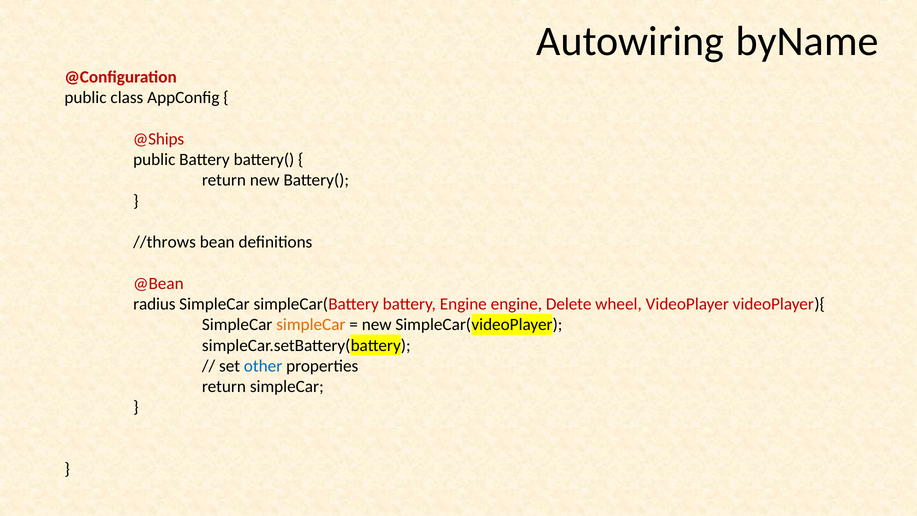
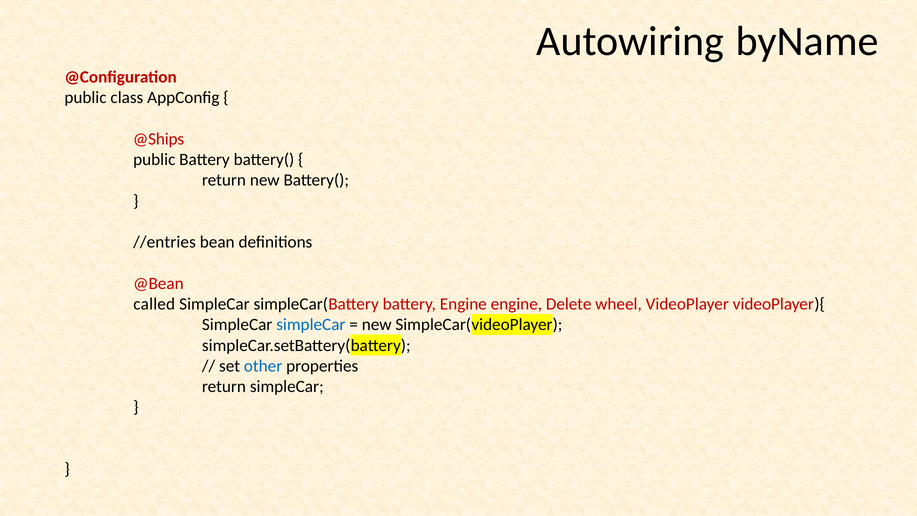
//throws: //throws -> //entries (165, 242)
radius: radius -> called (154, 304)
simpleCar colour: orange -> blue (311, 325)
